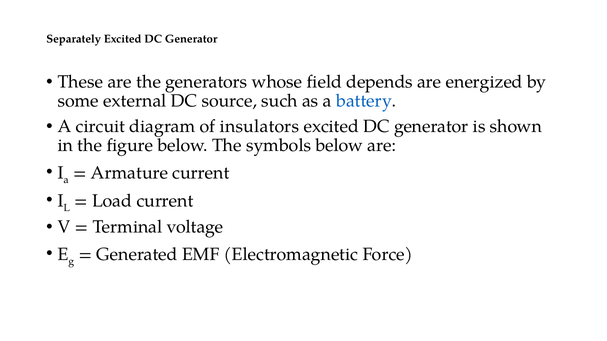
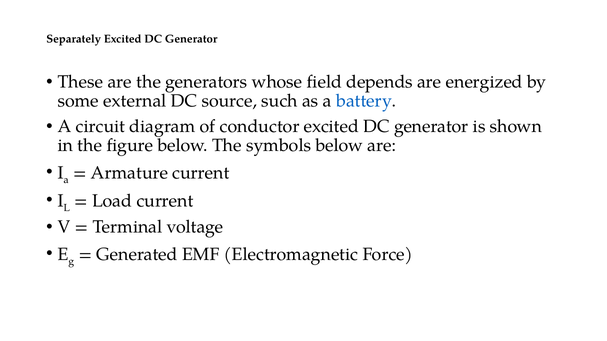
insulators: insulators -> conductor (260, 127)
